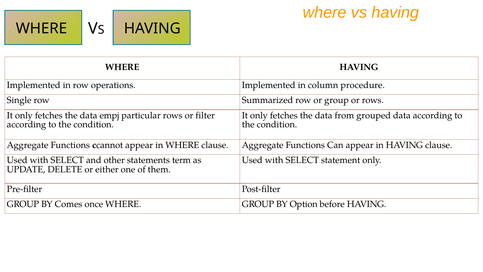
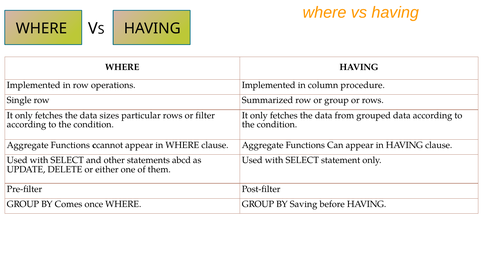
empj: empj -> sizes (109, 115)
term: term -> abcd (181, 160)
Option: Option -> Saving (304, 204)
